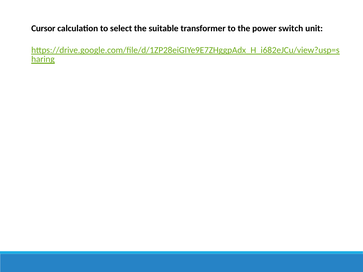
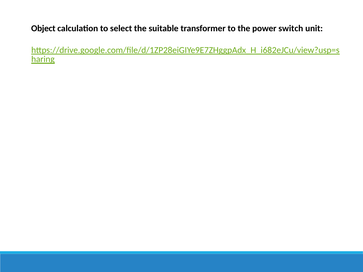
Cursor: Cursor -> Object (43, 28)
